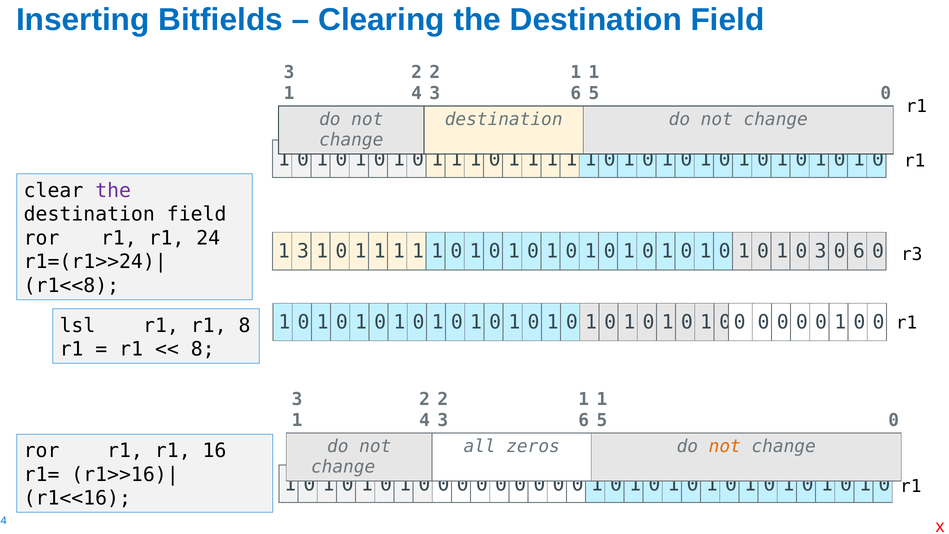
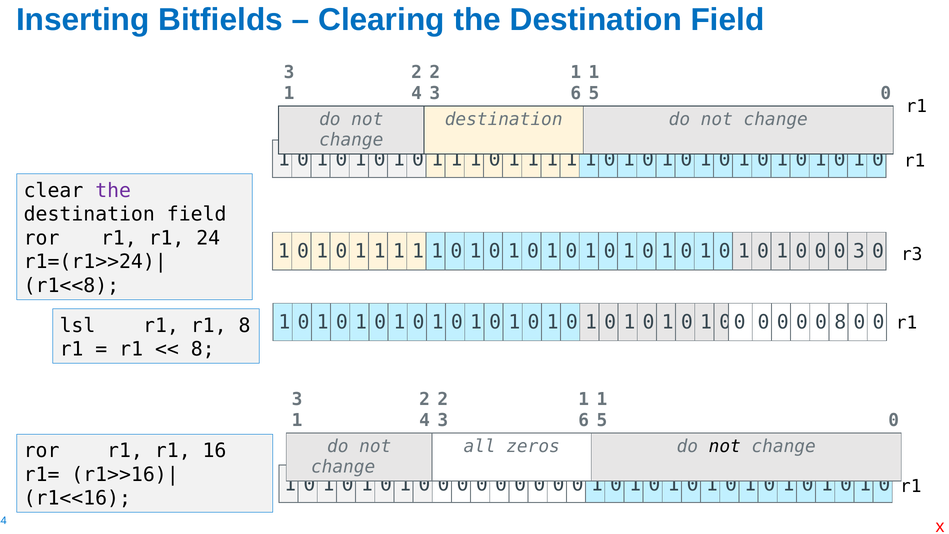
3: 3 -> 0 (303, 251)
3: 3 -> 0 (821, 251)
0 6: 6 -> 3 (859, 251)
1: 1 -> 8 (840, 322)
not colour: orange -> black (725, 446)
